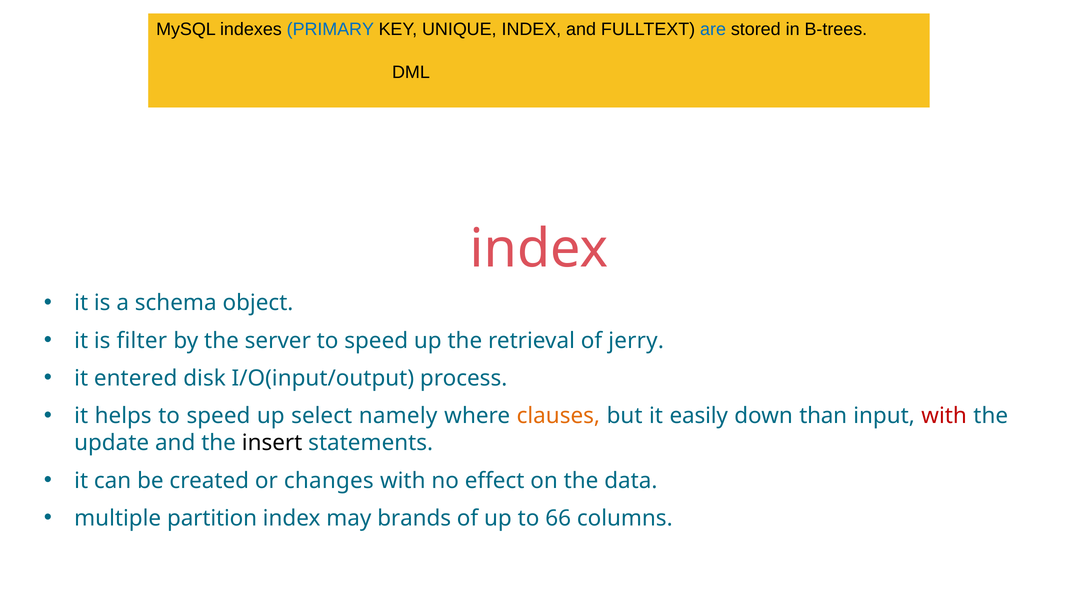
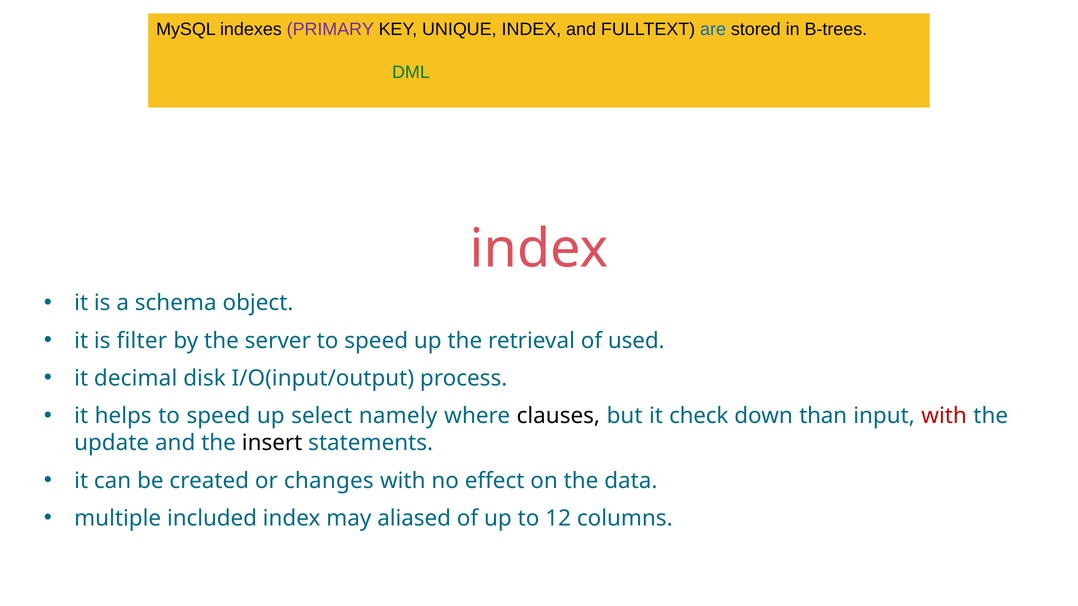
PRIMARY colour: blue -> purple (330, 29)
DML colour: black -> green (411, 73)
jerry: jerry -> used (636, 341)
entered: entered -> decimal (136, 379)
clauses colour: orange -> black (558, 416)
easily: easily -> check (699, 416)
partition: partition -> included (212, 519)
brands: brands -> aliased (414, 519)
66: 66 -> 12 (558, 519)
